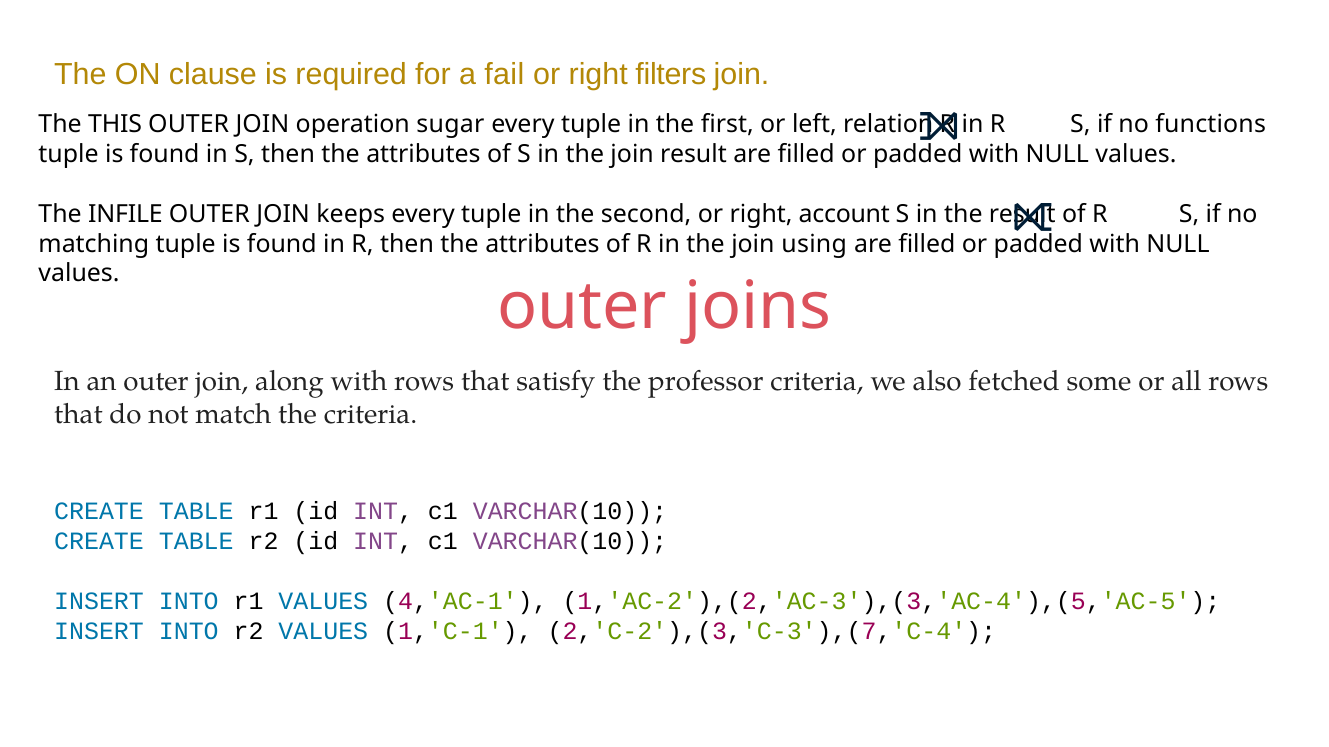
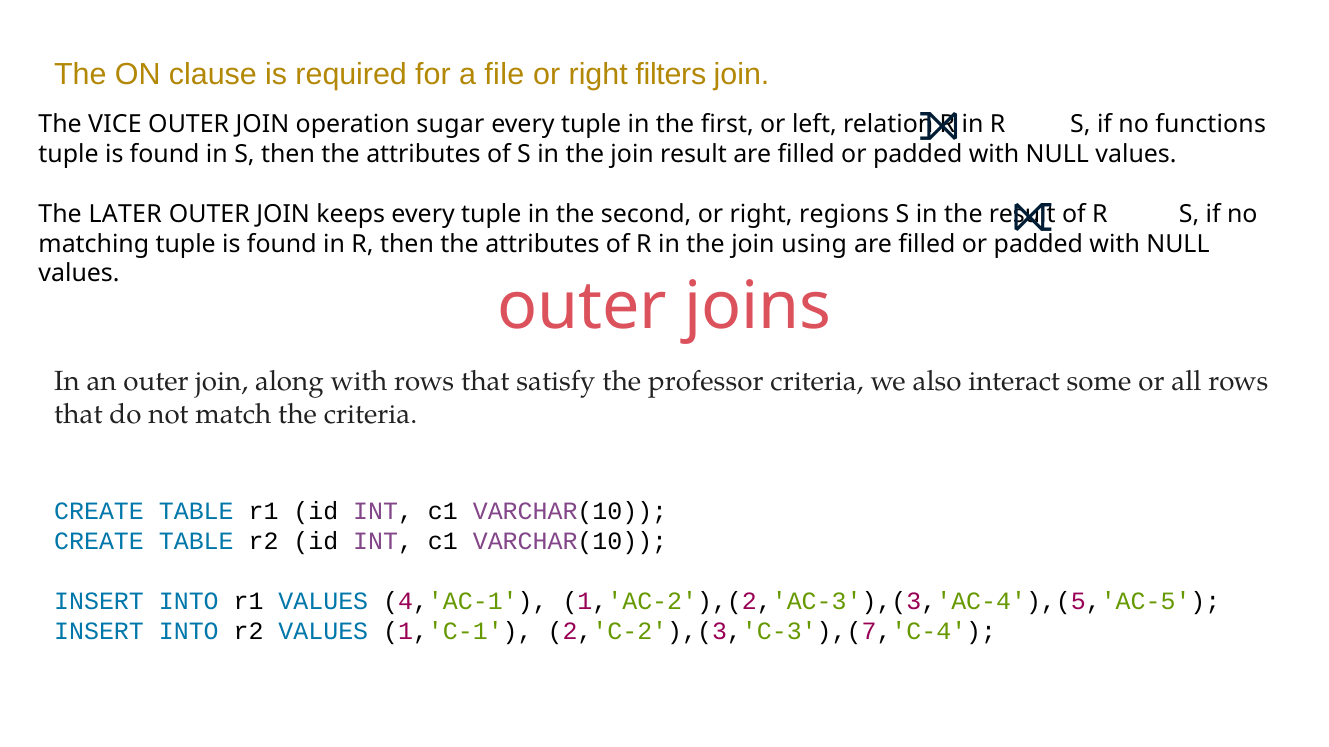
fail: fail -> file (504, 74)
THIS: THIS -> VICE (115, 124)
INFILE: INFILE -> LATER (125, 214)
account: account -> regions (844, 214)
fetched: fetched -> interact (1014, 381)
